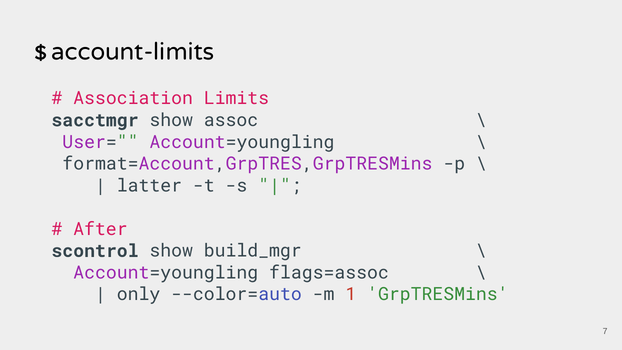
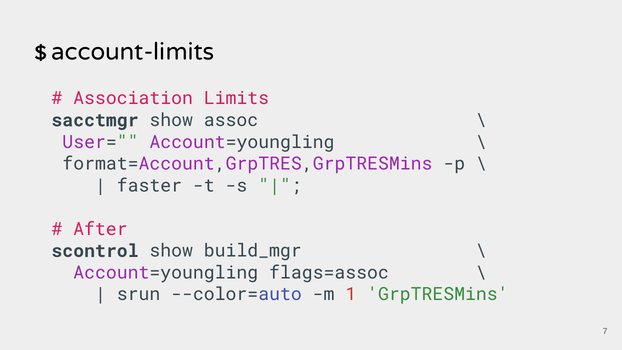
latter: latter -> faster (149, 186)
only: only -> srun (139, 294)
